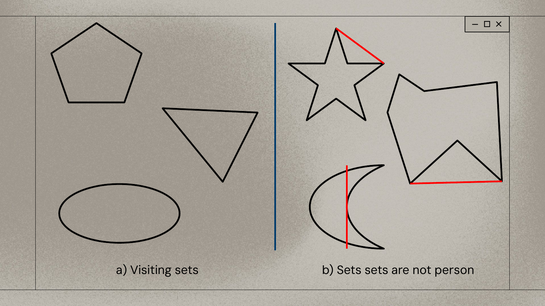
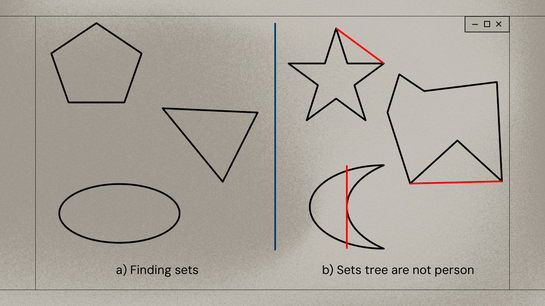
Visiting: Visiting -> Finding (151, 271)
Sets sets: sets -> tree (376, 271)
